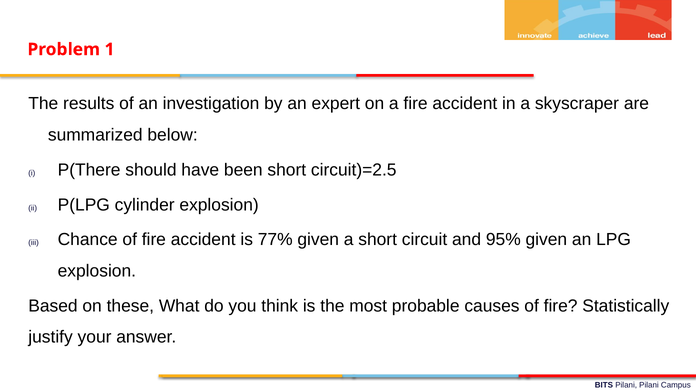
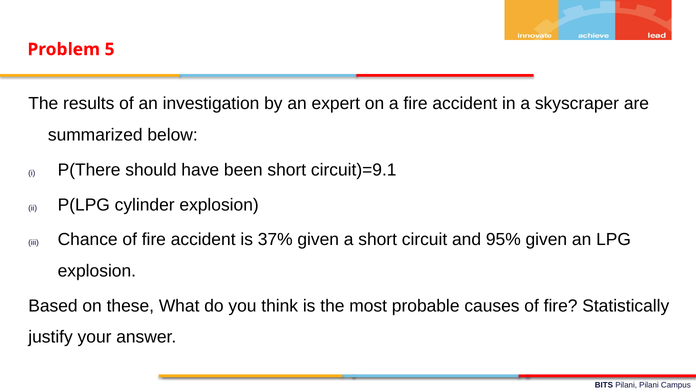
1: 1 -> 5 (110, 49)
circuit)=2.5: circuit)=2.5 -> circuit)=9.1 (354, 170)
77%: 77% -> 37% (275, 239)
